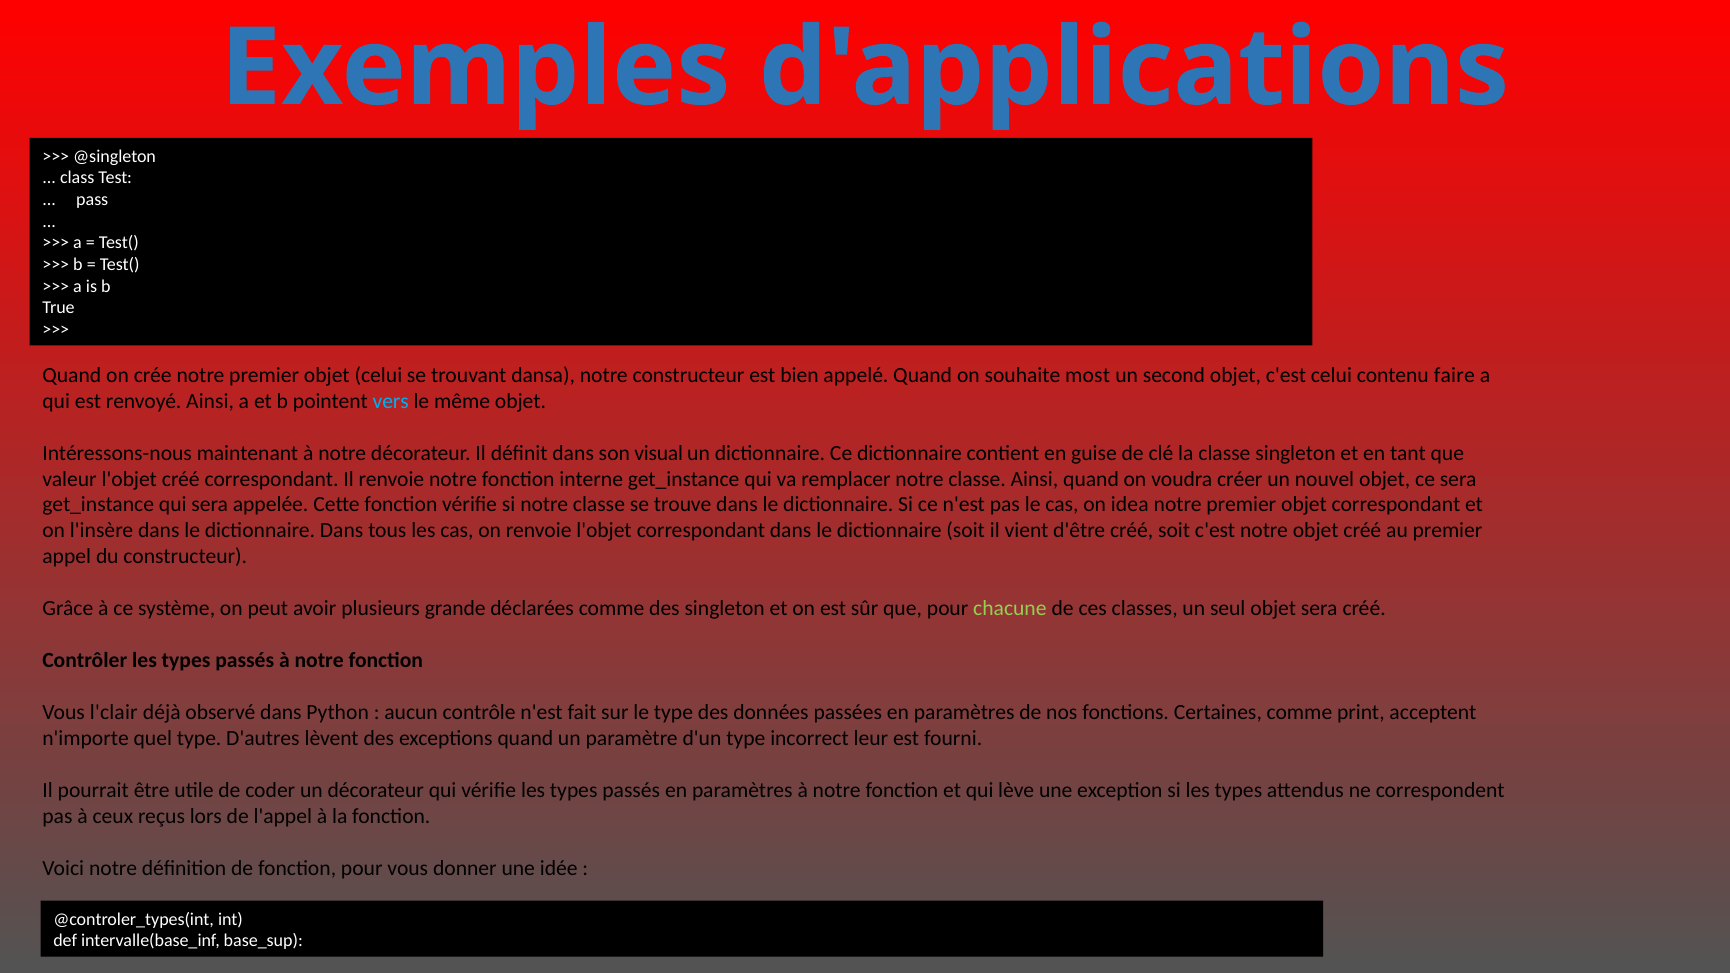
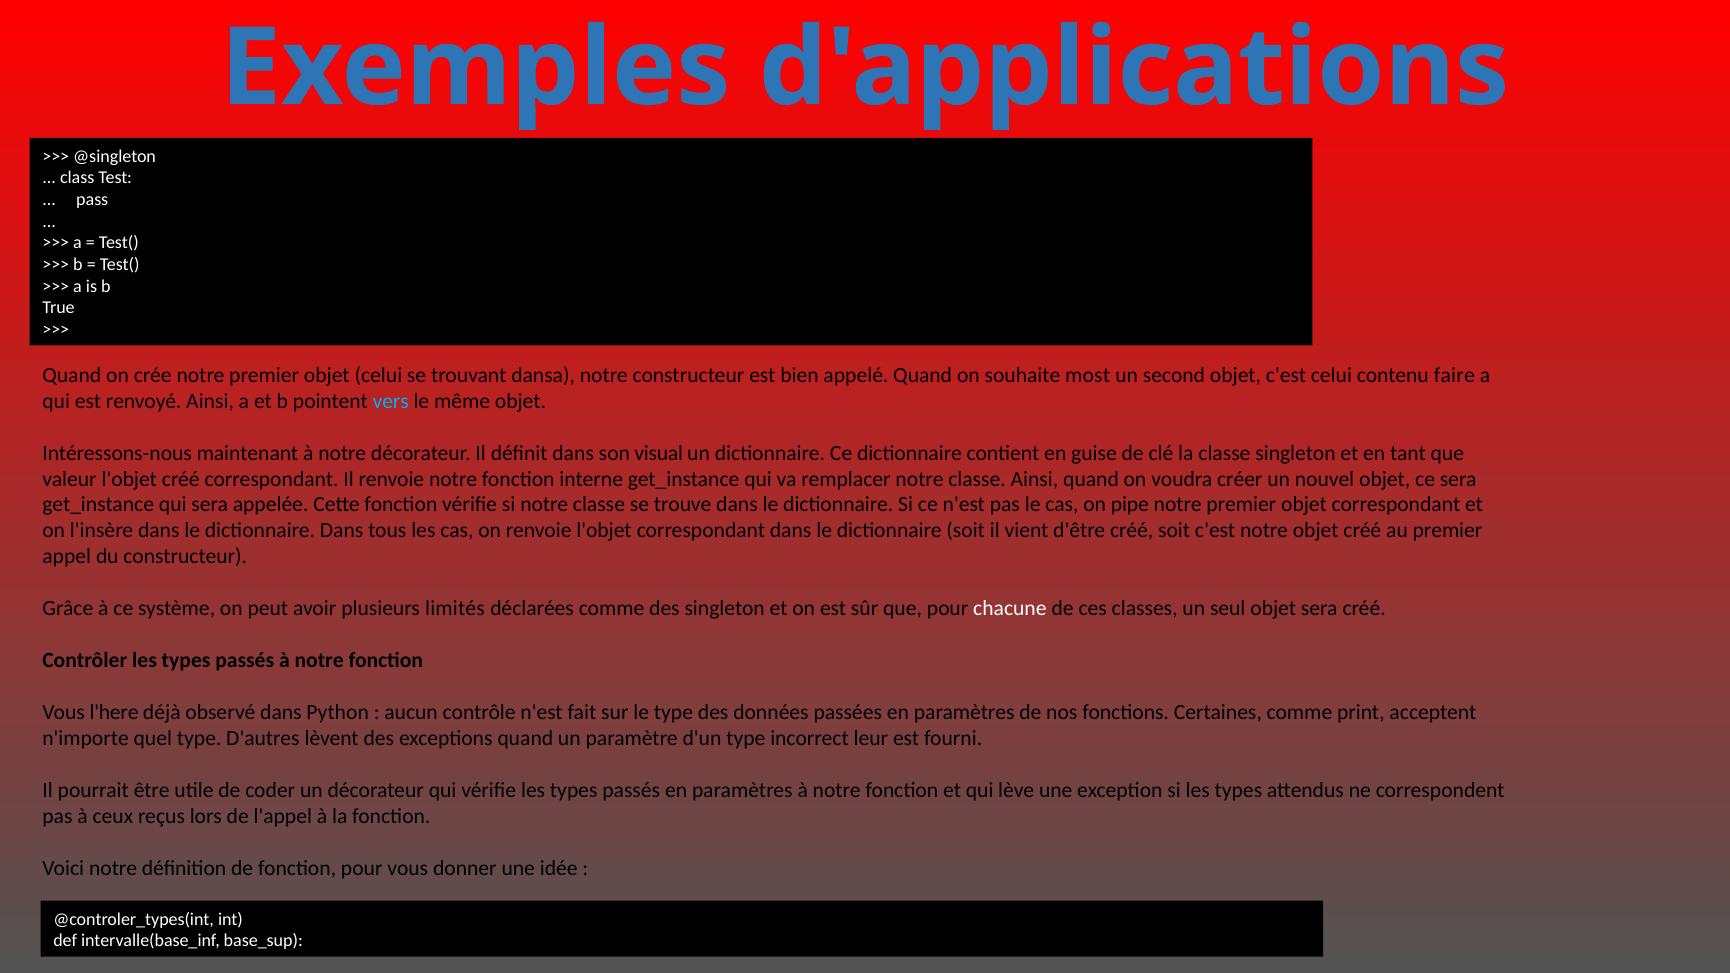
idea: idea -> pipe (1130, 505)
grande: grande -> limités (455, 609)
chacune colour: light green -> white (1010, 609)
l'clair: l'clair -> l'here (114, 713)
